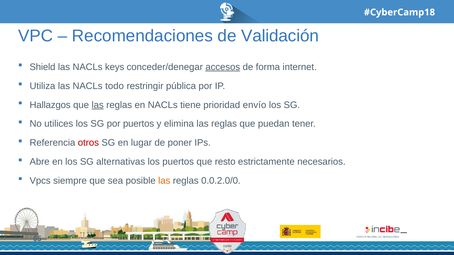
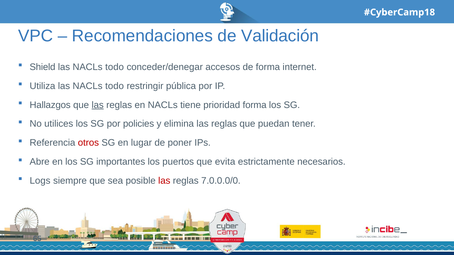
keys: keys -> todo (115, 67)
accesos underline: present -> none (223, 67)
prioridad envío: envío -> forma (255, 105)
por puertos: puertos -> policies (139, 124)
alternativas: alternativas -> importantes (121, 162)
resto: resto -> evita (225, 162)
Vpcs: Vpcs -> Logs (40, 181)
las colour: orange -> red (164, 181)
0.0.2.0/0: 0.0.2.0/0 -> 7.0.0.0/0 (221, 181)
